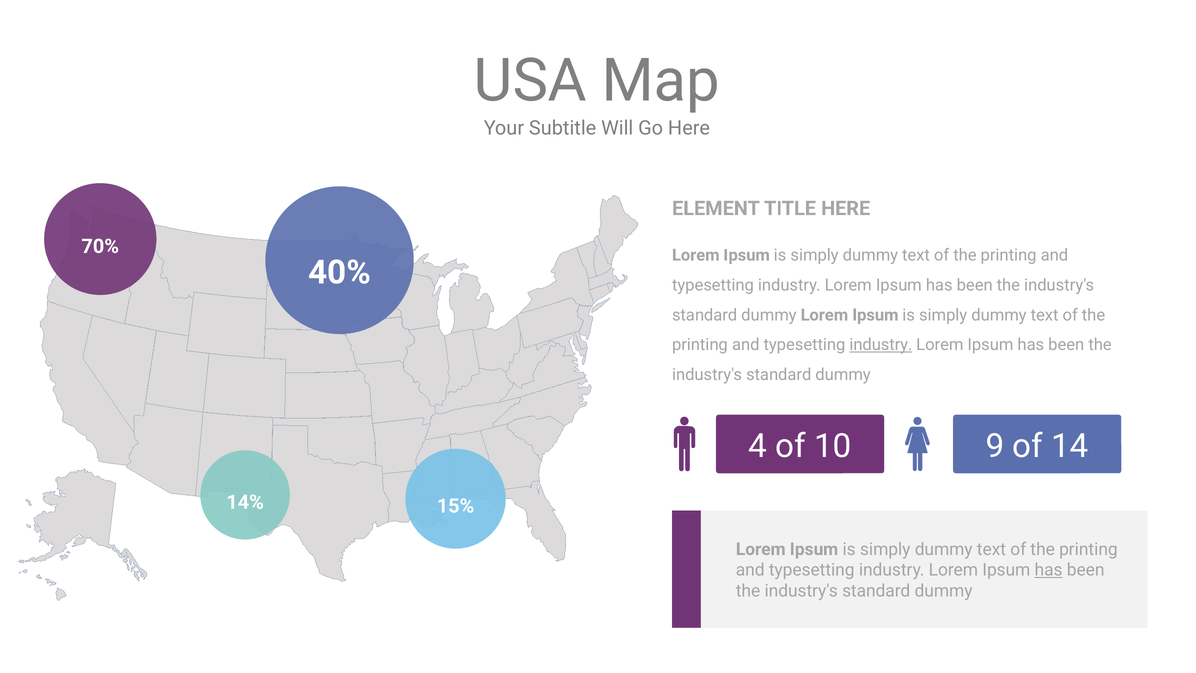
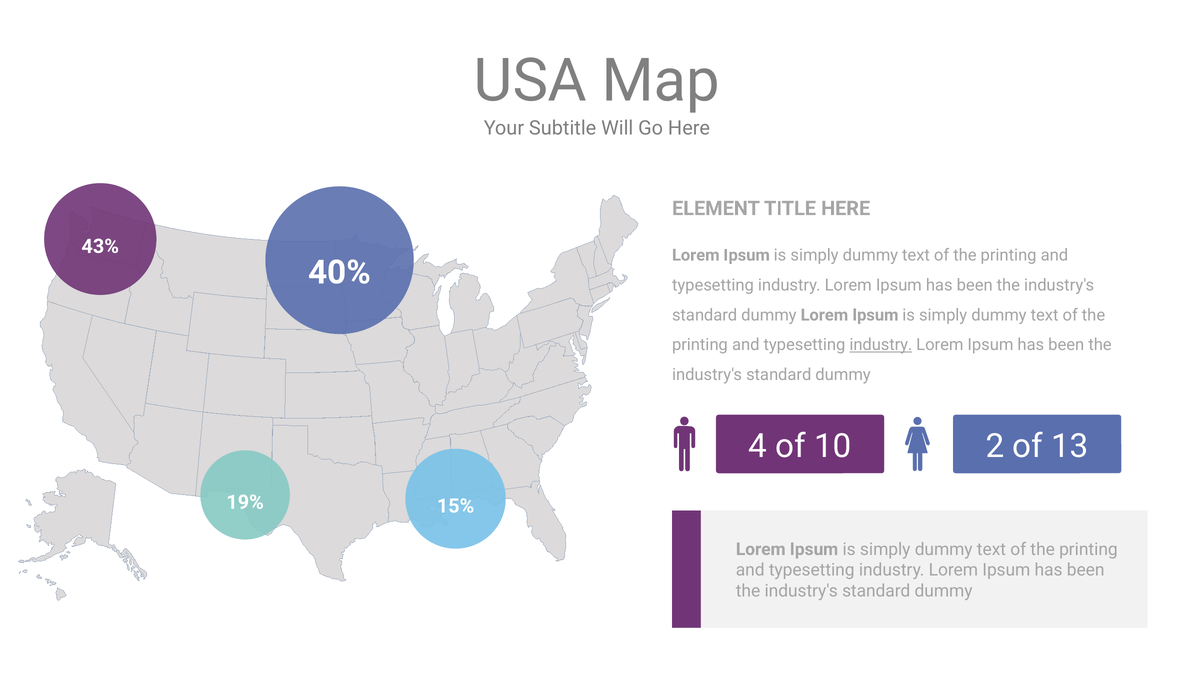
70%: 70% -> 43% (100, 246)
9: 9 -> 2 (995, 446)
14: 14 -> 13 (1070, 446)
14%: 14% -> 19% (245, 502)
has underline: present -> none (1049, 570)
